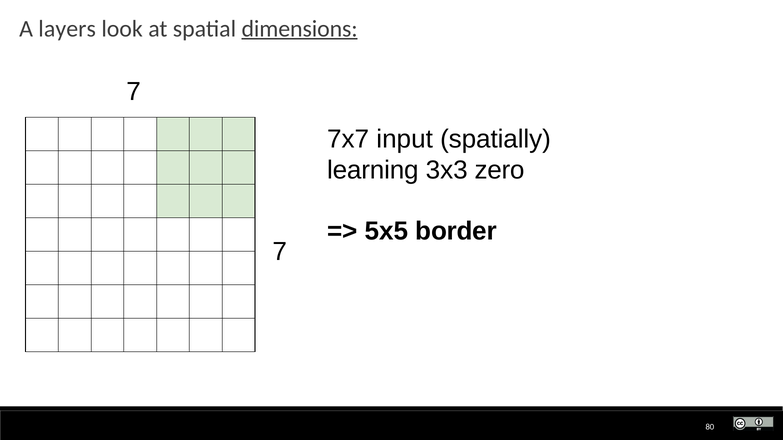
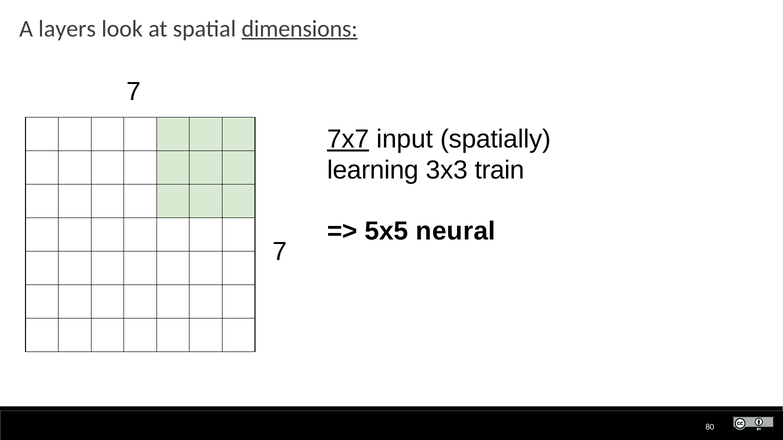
7x7 underline: none -> present (348, 139)
zero: zero -> train (500, 170)
border: border -> neural (456, 231)
